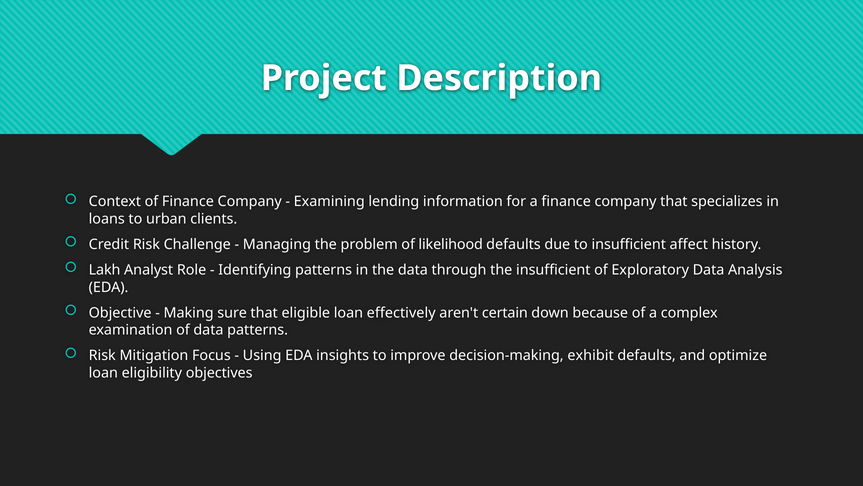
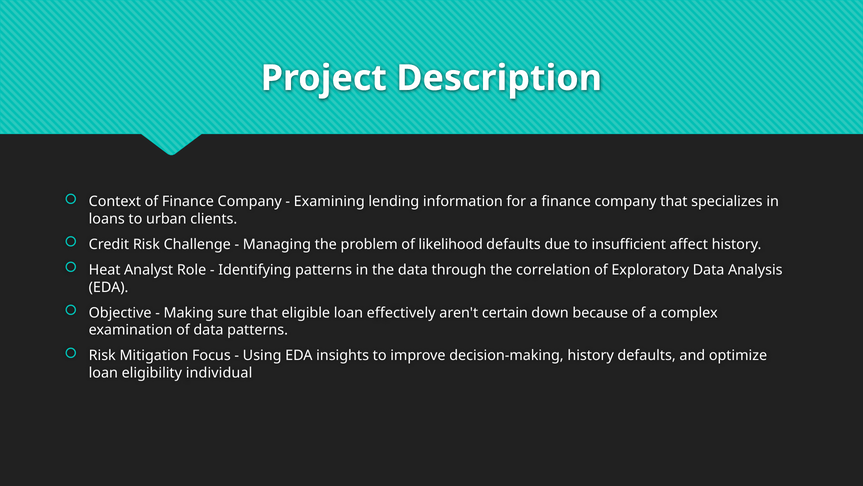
Lakh: Lakh -> Heat (105, 270)
the insufficient: insufficient -> correlation (553, 270)
decision-making exhibit: exhibit -> history (591, 355)
objectives: objectives -> individual (219, 372)
